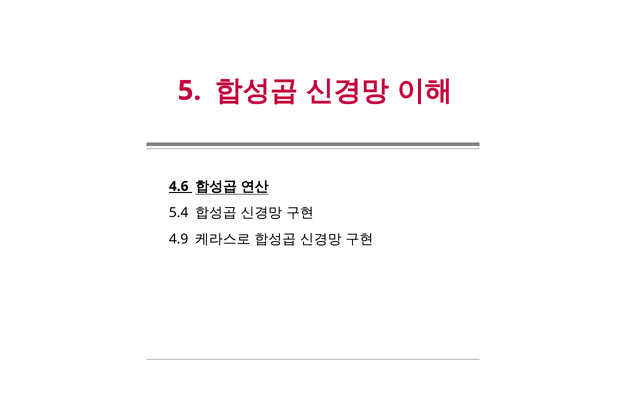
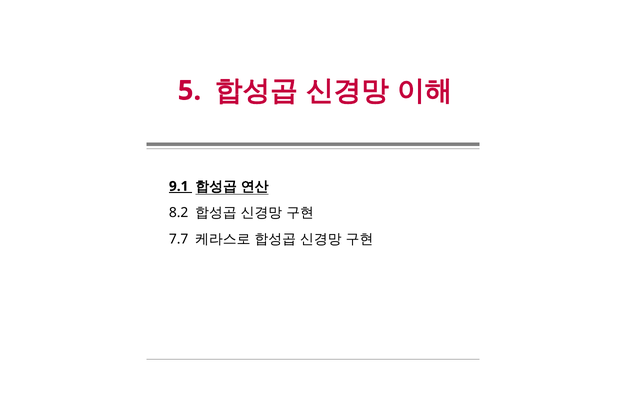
4.6: 4.6 -> 9.1 (179, 187)
5.4: 5.4 -> 8.2 (179, 213)
4.9: 4.9 -> 7.7 (179, 239)
